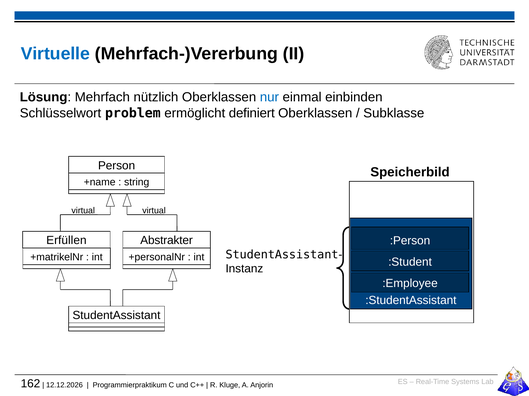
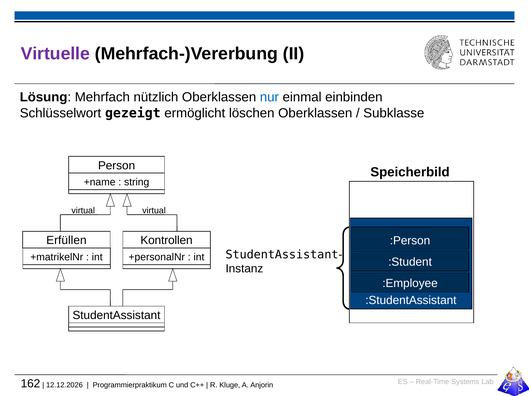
Virtuelle colour: blue -> purple (55, 54)
problem: problem -> gezeigt (133, 113)
definiert: definiert -> löschen (252, 113)
Abstrakter: Abstrakter -> Kontrollen (167, 241)
